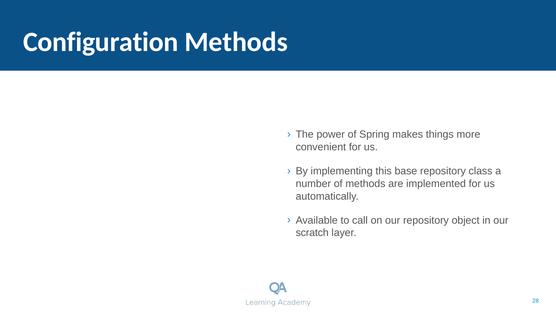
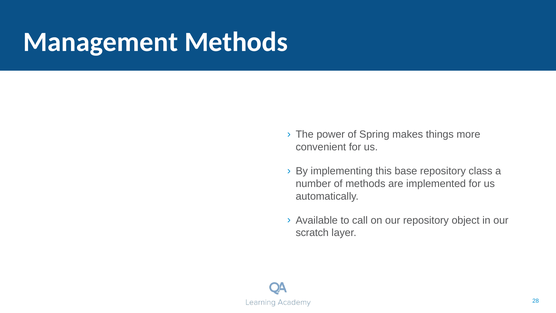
Configuration: Configuration -> Management (101, 42)
